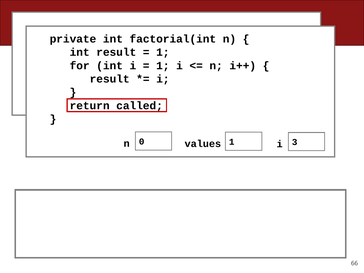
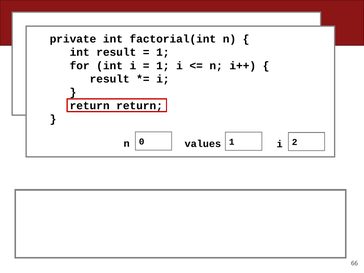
return called: called -> return (140, 106)
3: 3 -> 2 (295, 142)
